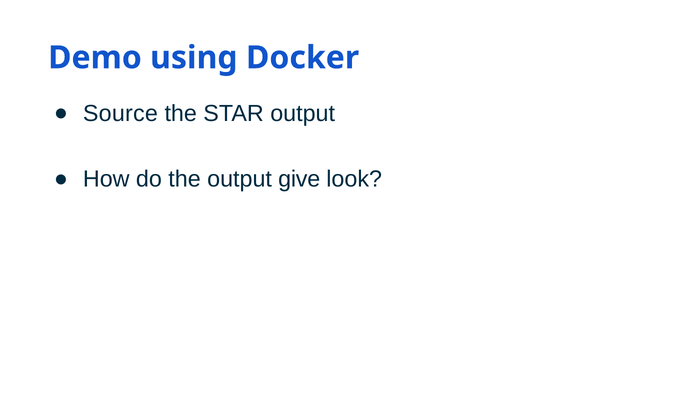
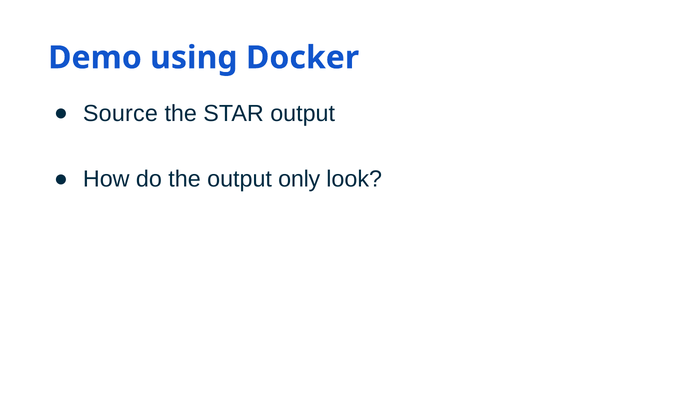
give: give -> only (299, 179)
